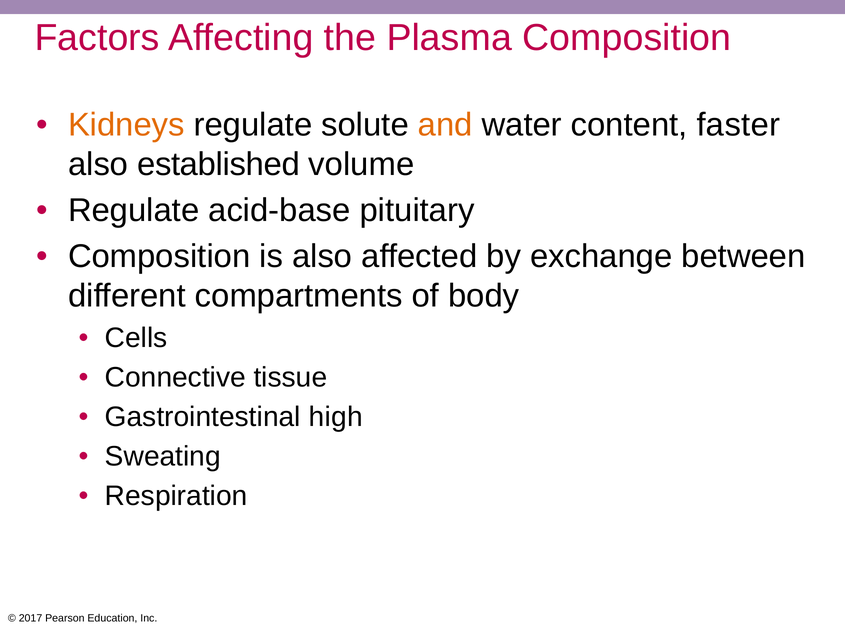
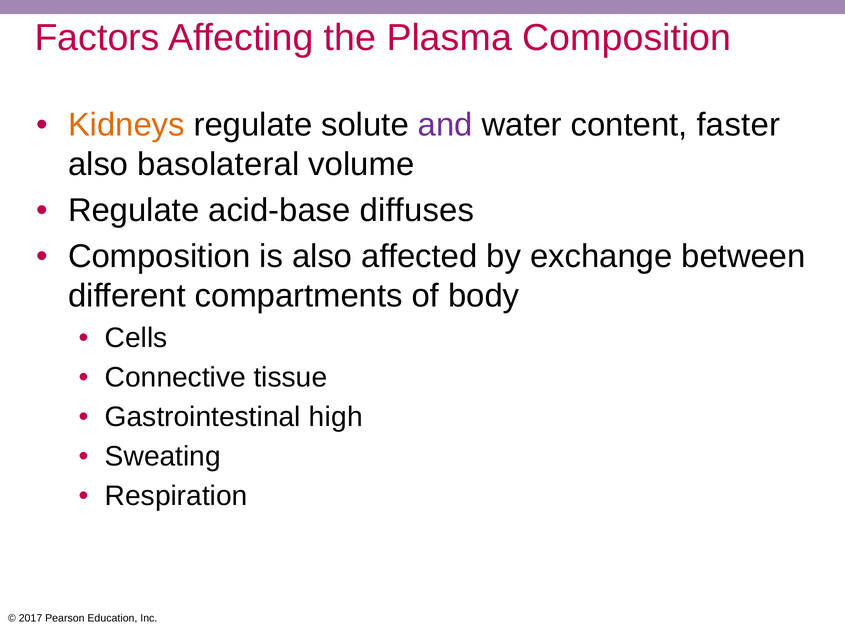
and colour: orange -> purple (445, 125)
established: established -> basolateral (218, 164)
pituitary: pituitary -> diffuses (417, 210)
